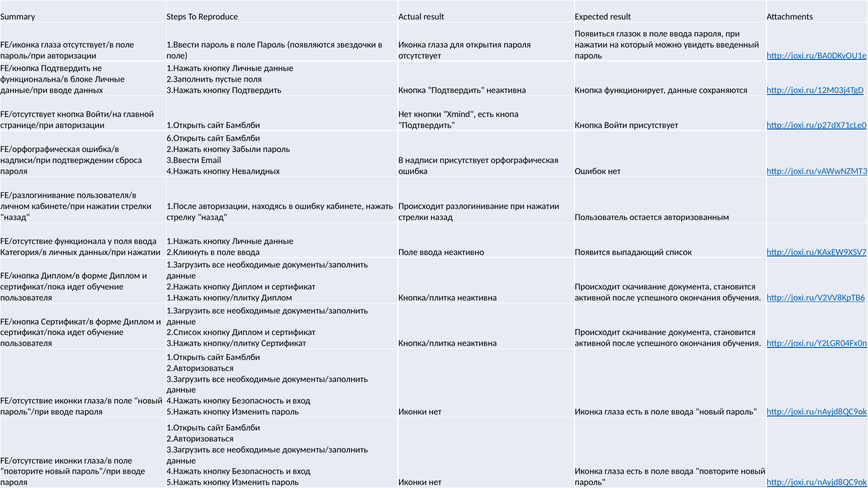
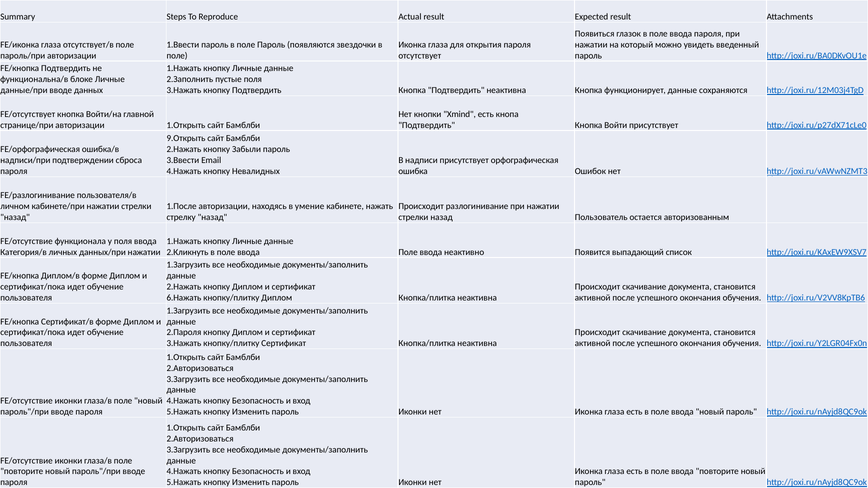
6.Открыть: 6.Открыть -> 9.Открыть (186, 138)
ошибку: ошибку -> умение (310, 207)
1.Нажать: 1.Нажать -> 6.Нажать (184, 298)
2.Список: 2.Список -> 2.Пароля (184, 333)
